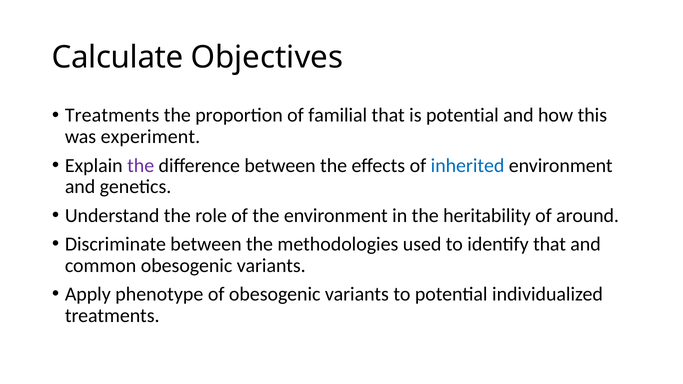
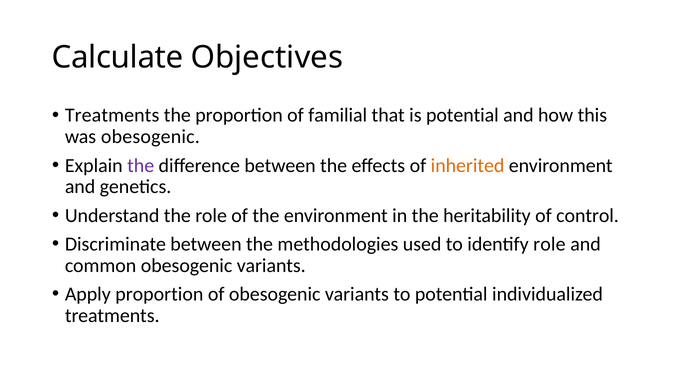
was experiment: experiment -> obesogenic (150, 137)
inherited colour: blue -> orange (468, 166)
around: around -> control (588, 216)
identify that: that -> role (549, 244)
Apply phenotype: phenotype -> proportion (159, 294)
